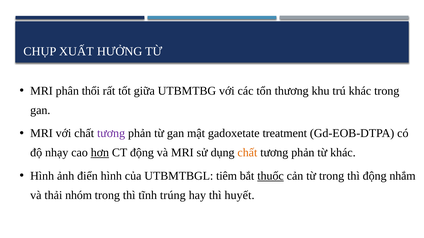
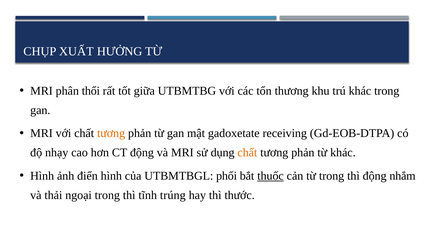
tương colour: purple -> orange (111, 134)
treatment: treatment -> receiving (285, 134)
hơn underline: present -> none (100, 153)
tiêm: tiêm -> phối (227, 176)
nhóm: nhóm -> ngoại (79, 196)
huyết: huyết -> thước (240, 196)
